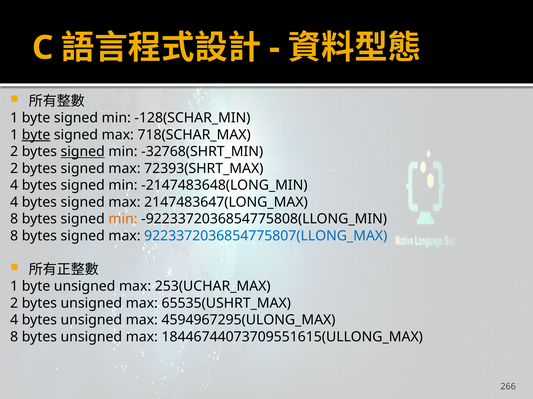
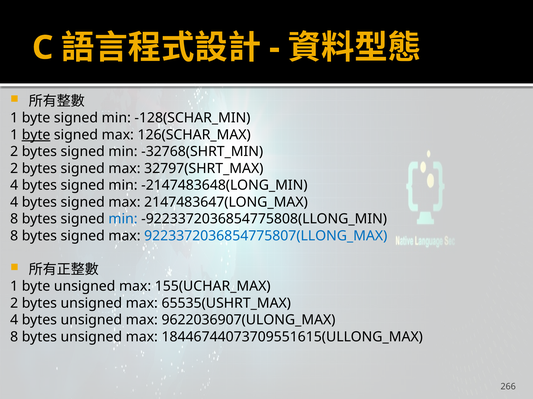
718(SCHAR_MAX: 718(SCHAR_MAX -> 126(SCHAR_MAX (194, 135)
signed underline: present -> none (83, 152)
72393(SHRT_MAX: 72393(SHRT_MAX -> 32797(SHRT_MAX (204, 169)
min colour: orange -> blue (123, 219)
253(UCHAR_MAX: 253(UCHAR_MAX -> 155(UCHAR_MAX (213, 287)
4594967295(ULONG_MAX: 4594967295(ULONG_MAX -> 9622036907(ULONG_MAX (248, 321)
